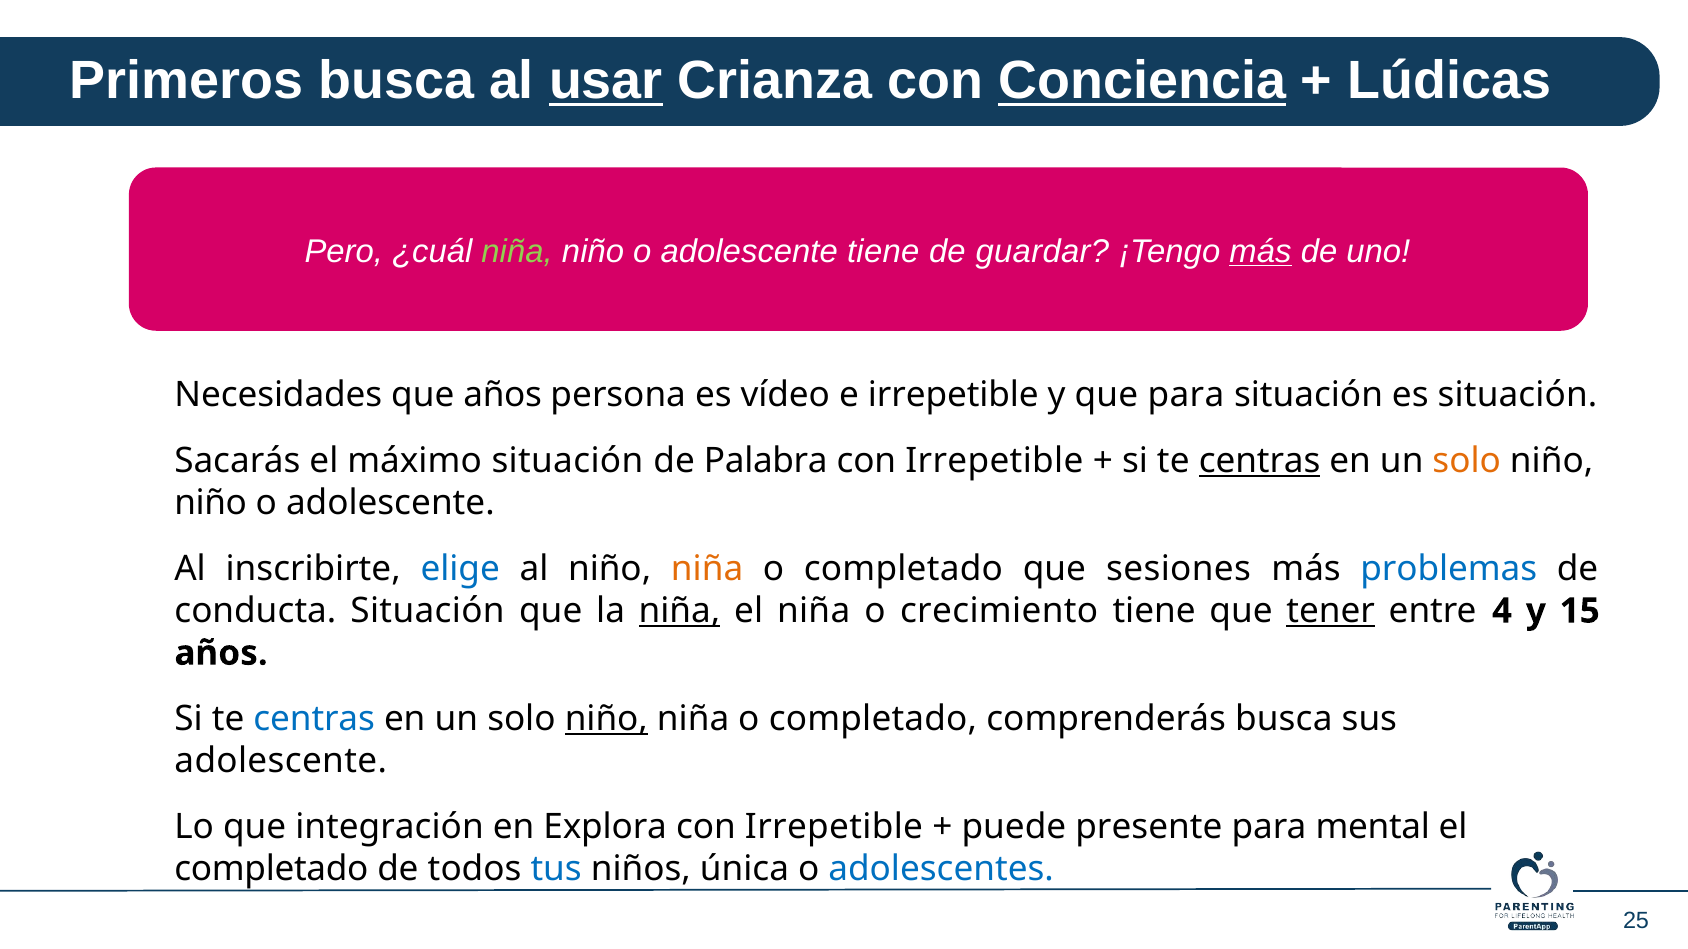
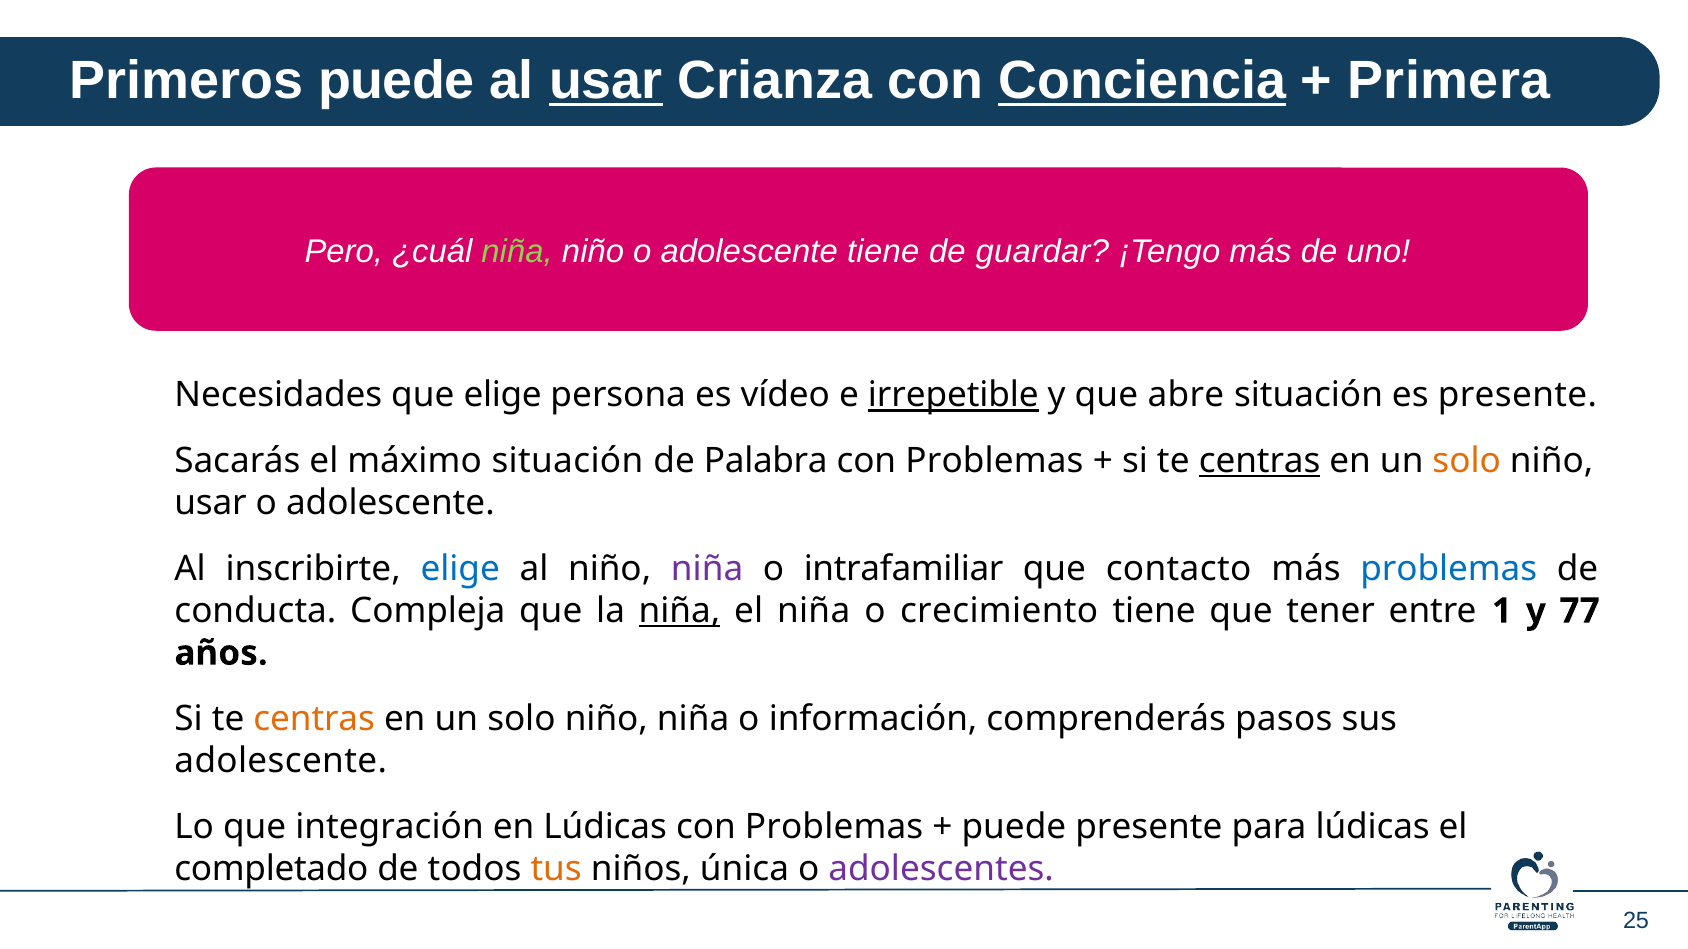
Primeros busca: busca -> puede (396, 81)
Lúdicas: Lúdicas -> Primera (1449, 81)
más underline: present -> none (1261, 252)
que años: años -> elige (503, 396)
irrepetible underline: none -> present (953, 396)
que para: para -> abre (1186, 396)
es situación: situación -> presente (1517, 396)
Irrepetible: Irrepetible -> Problemas (995, 461)
niño: niño -> usar (211, 503)
niña colour: orange -> purple (707, 569)
completado: completado -> intrafamiliar (904, 569)
sesiones: sesiones -> contacto (1179, 569)
conducta Situación: Situación -> Compleja (428, 611)
tener underline: present -> none (1331, 611)
4: 4 -> 1 (1502, 611)
15: 15 -> 77 (1580, 611)
centras colour: blue -> orange (314, 719)
niño underline: present -> none (606, 719)
completado: completado -> información (873, 719)
comprenderás busca: busca -> pasos (1284, 719)
en Explora: Explora -> Lúdicas (605, 827)
Irrepetible: Irrepetible -> Problemas (834, 827)
para mental: mental -> lúdicas (1373, 827)
tus colour: blue -> orange (556, 869)
adolescentes colour: blue -> purple (941, 869)
